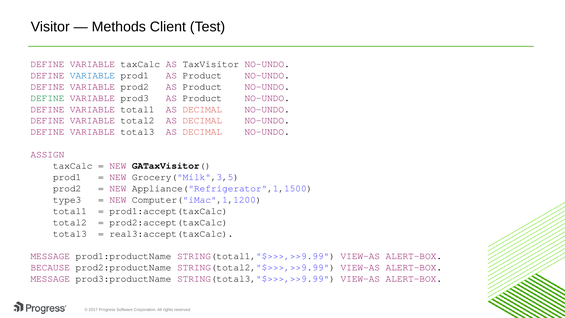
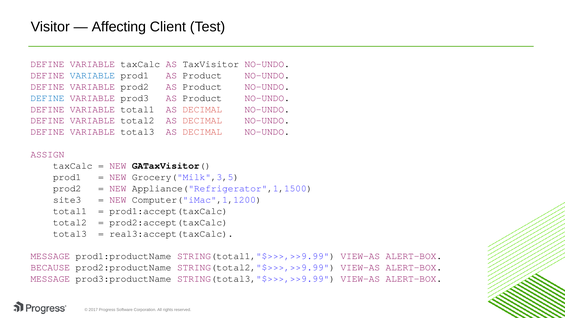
Methods: Methods -> Affecting (119, 27)
DEFINE colour: green -> blue (47, 98)
type3: type3 -> site3 (67, 200)
